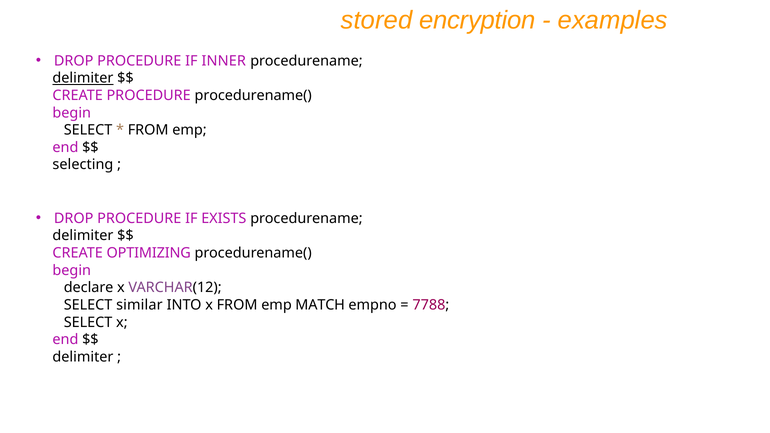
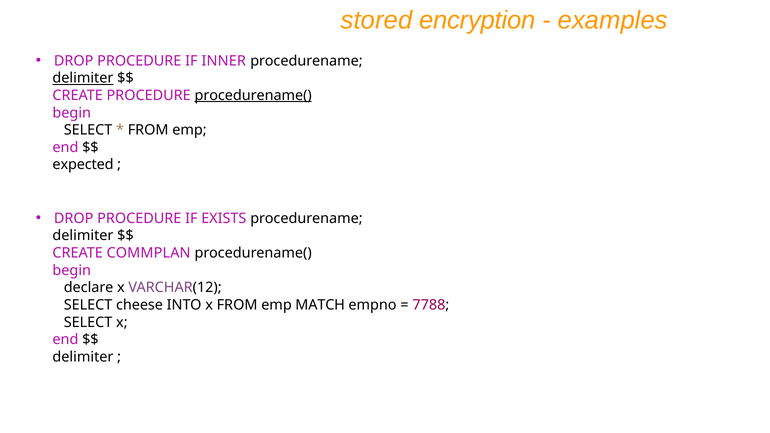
procedurename( underline: none -> present (253, 95)
selecting: selecting -> expected (83, 165)
OPTIMIZING: OPTIMIZING -> COMMPLAN (149, 253)
similar: similar -> cheese (140, 305)
